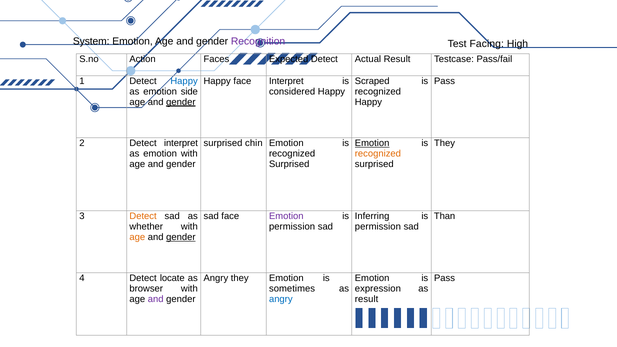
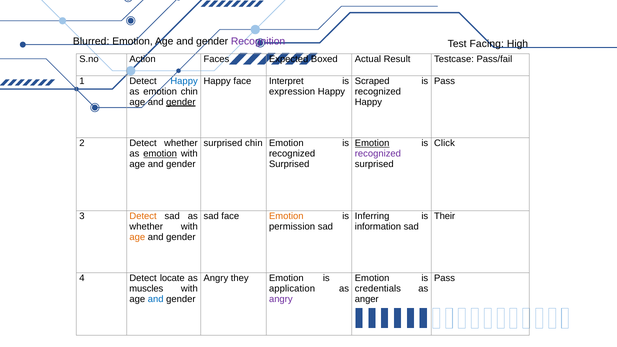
System: System -> Blurred (91, 41)
Expected Detect: Detect -> Boxed (324, 59)
emotion side: side -> chin (189, 91)
considered: considered -> expression (292, 91)
Detect interpret: interpret -> whether (181, 143)
They: They -> Click (444, 143)
emotion underline: none -> present (160, 154)
recognized colour: orange -> purple (378, 154)
Emotion colour: purple -> orange (286, 216)
Than: Than -> Their (445, 216)
permission: permission -> information (378, 227)
gender underline: present -> none (181, 237)
browser: browser -> muscles (146, 289)
sometimes: sometimes -> application (292, 289)
expression: expression -> credentials (378, 289)
and colour: purple -> blue (156, 299)
angry colour: blue -> purple (281, 299)
result: result -> anger (367, 299)
